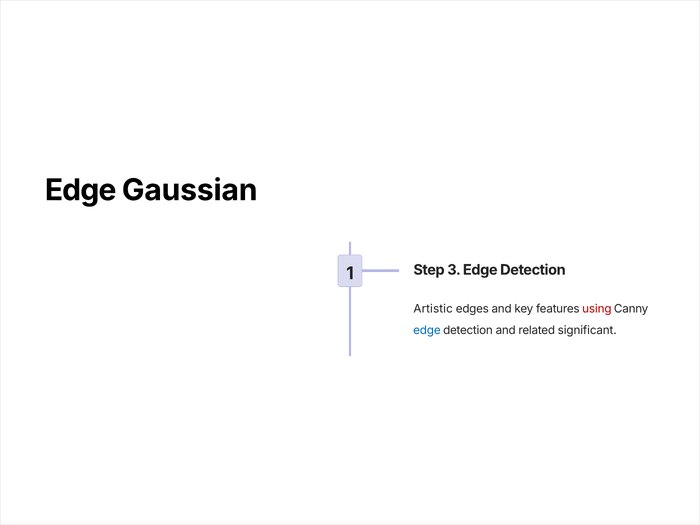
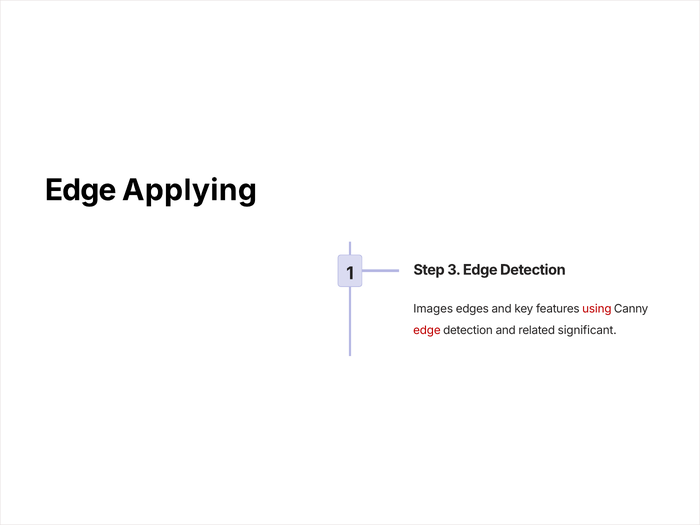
Gaussian: Gaussian -> Applying (189, 190)
Artistic: Artistic -> Images (433, 309)
edge colour: blue -> red (427, 330)
